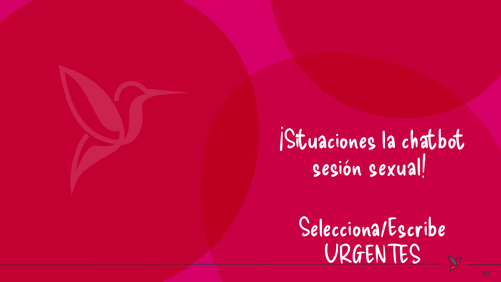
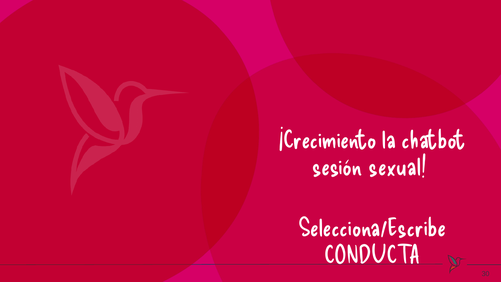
¡Situaciones: ¡Situaciones -> ¡Crecimiento (328, 140)
URGENTES: URGENTES -> CONDUCTA (372, 255)
